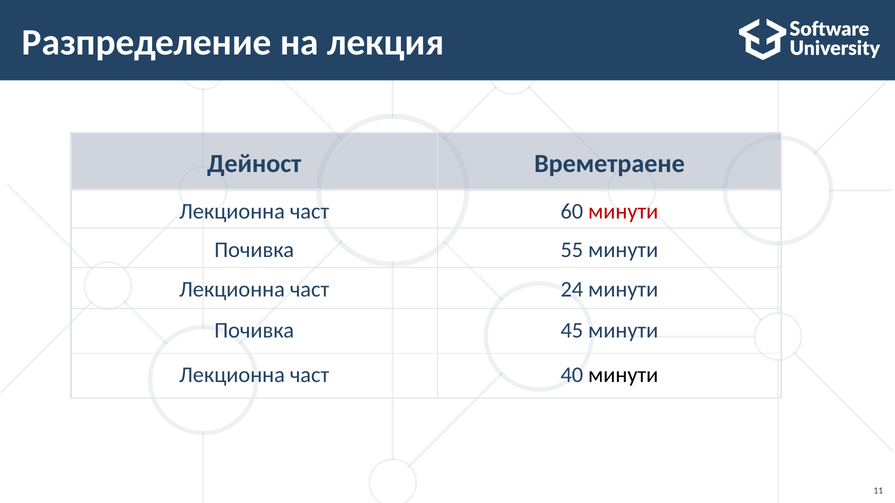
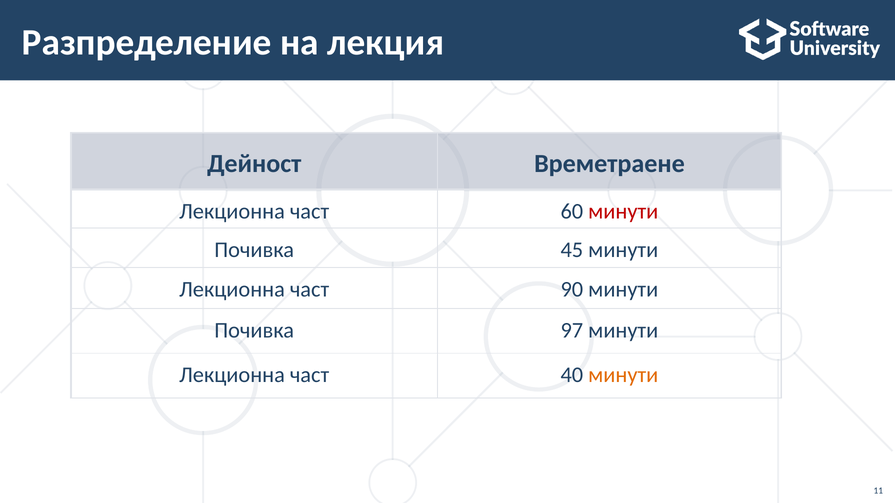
55: 55 -> 45 (572, 250)
24: 24 -> 90 (572, 289)
45: 45 -> 97 (572, 331)
минути colour: black -> orange (623, 375)
